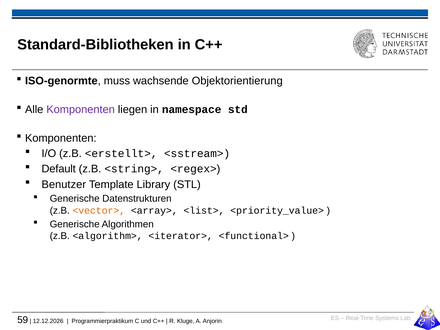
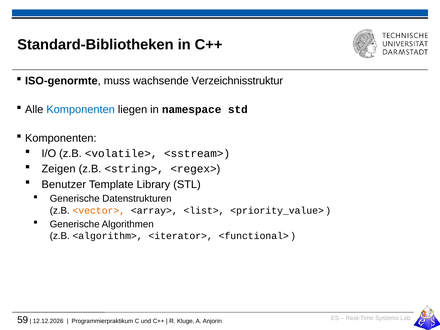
Objektorientierung: Objektorientierung -> Verzeichnisstruktur (237, 81)
Komponenten colour: purple -> blue (81, 110)
<erstellt>: <erstellt> -> <volatile> (121, 154)
Default: Default -> Zeigen (59, 169)
